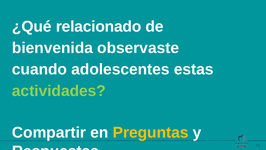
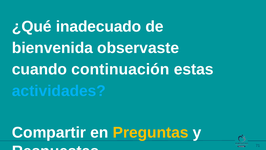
relacionado: relacionado -> inadecuado (99, 26)
adolescentes: adolescentes -> continuación (120, 69)
actividades colour: light green -> light blue (59, 91)
